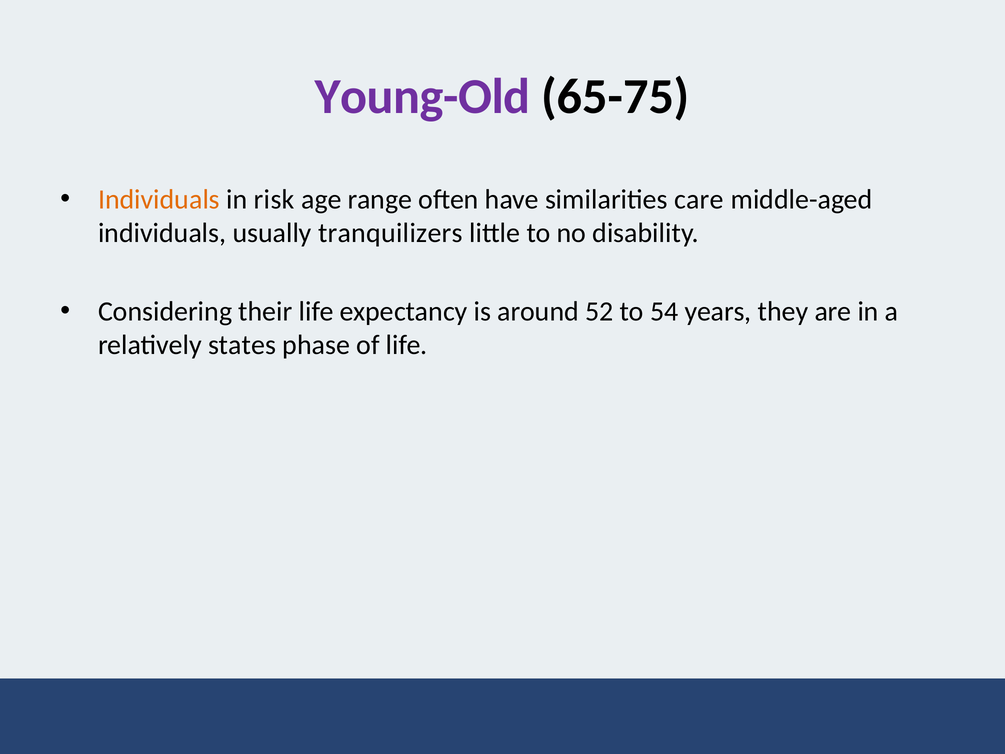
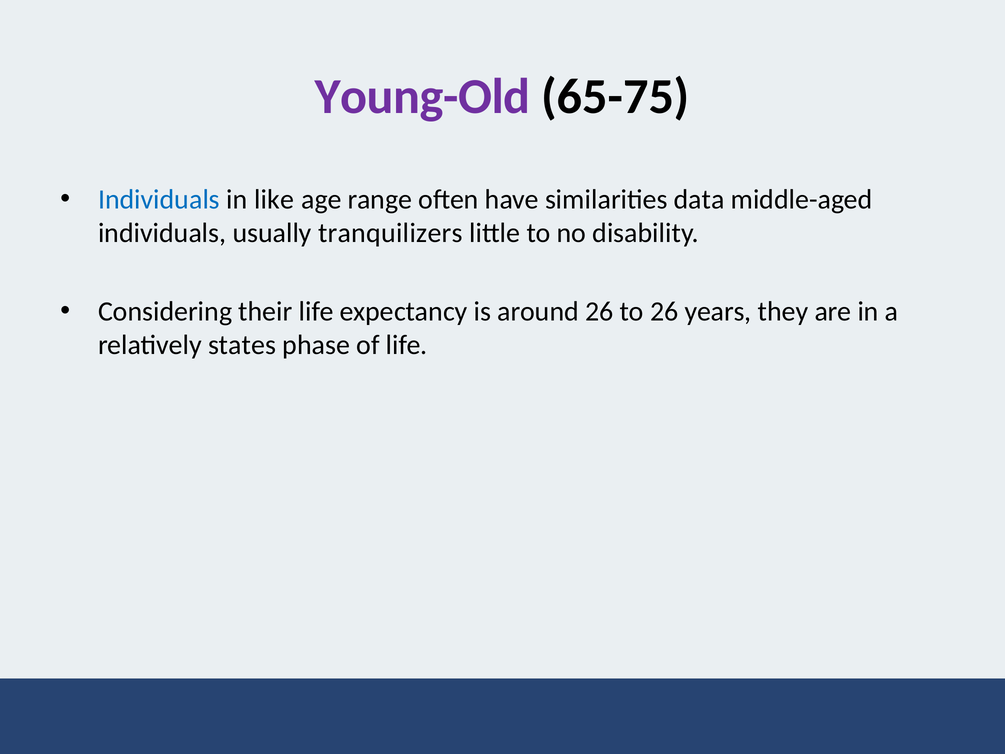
Individuals colour: orange -> blue (159, 200)
risk: risk -> like (274, 200)
care: care -> data (699, 200)
around 52: 52 -> 26 (599, 311)
to 54: 54 -> 26 (664, 311)
